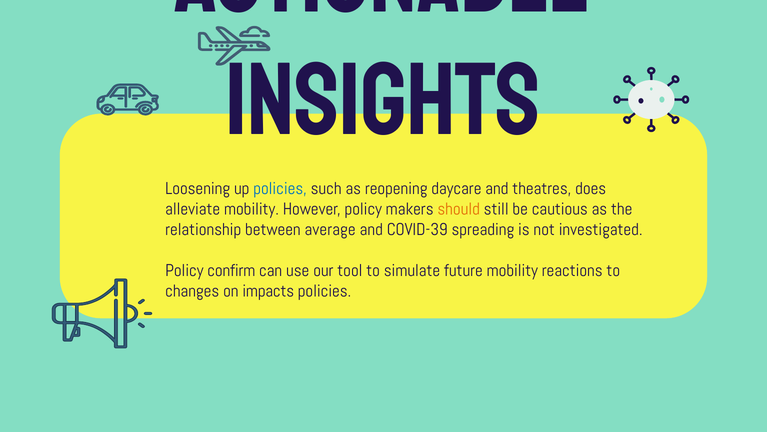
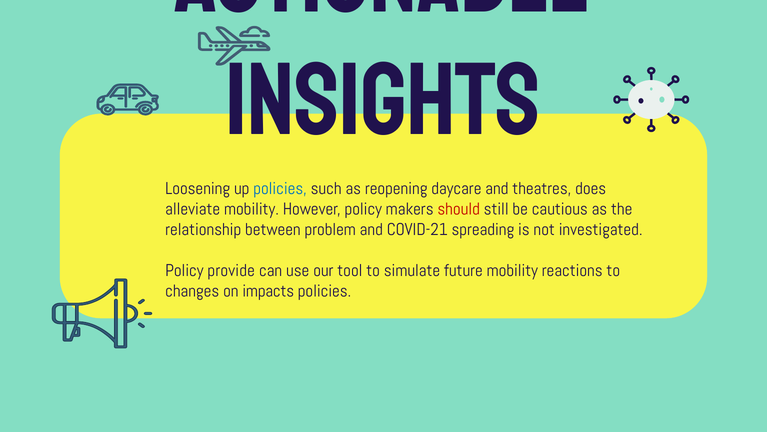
should colour: orange -> red (459, 209)
average: average -> problem (330, 229)
COVID-39: COVID-39 -> COVID-21 (417, 229)
confirm: confirm -> provide (231, 270)
